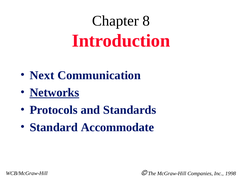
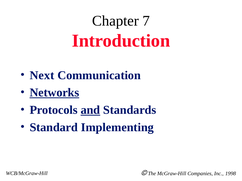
8: 8 -> 7 (146, 21)
and underline: none -> present (90, 110)
Accommodate: Accommodate -> Implementing (117, 128)
